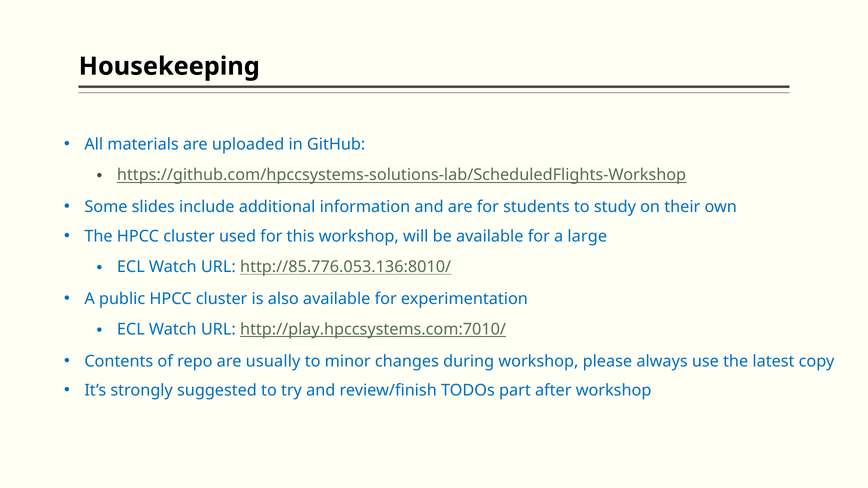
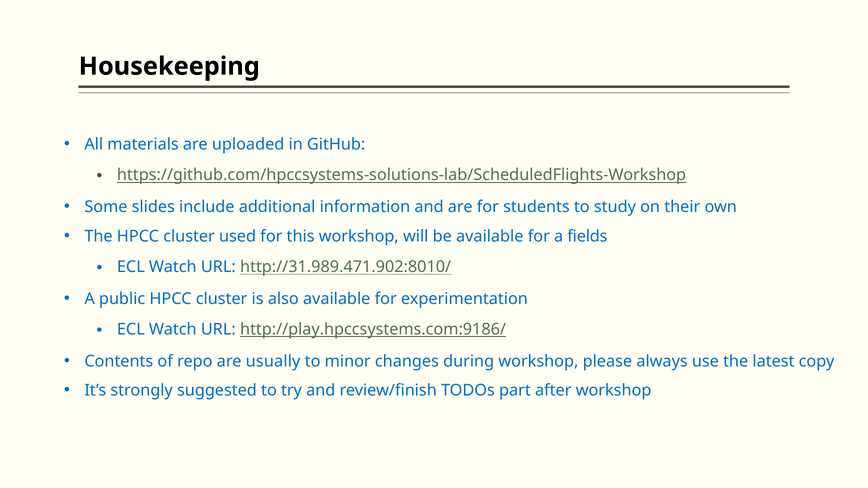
large: large -> fields (587, 236)
http://85.776.053.136:8010/: http://85.776.053.136:8010/ -> http://31.989.471.902:8010/ (346, 267)
http://play.hpccsystems.com:7010/: http://play.hpccsystems.com:7010/ -> http://play.hpccsystems.com:9186/ (373, 329)
